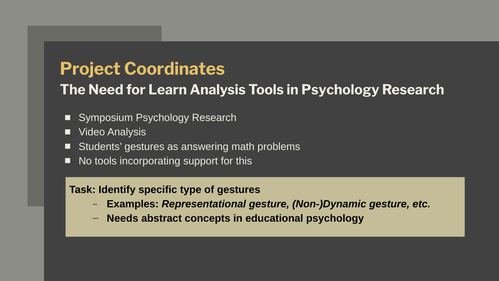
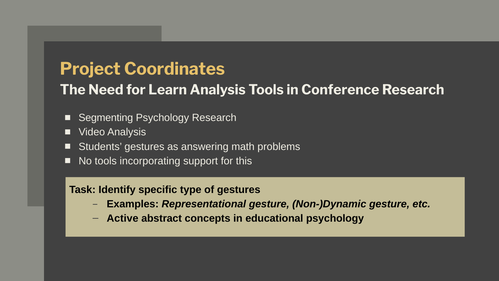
in Psychology: Psychology -> Conference (340, 90)
Symposium: Symposium -> Segmenting (106, 118)
Needs: Needs -> Active (123, 218)
